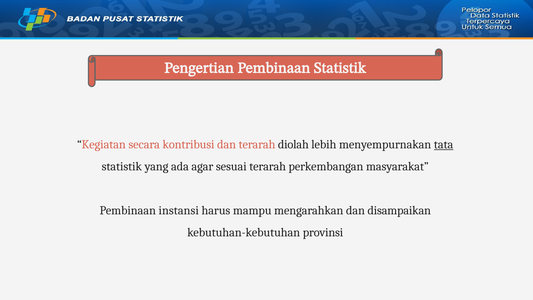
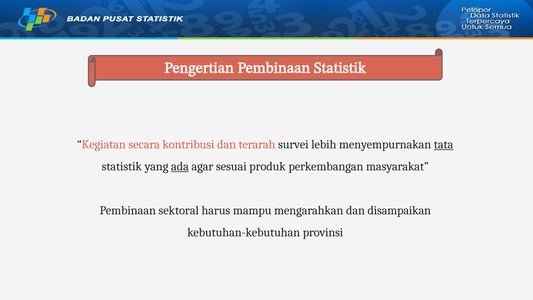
diolah: diolah -> survei (293, 144)
ada underline: none -> present (180, 166)
sesuai terarah: terarah -> produk (268, 166)
instansi: instansi -> sektoral (179, 210)
